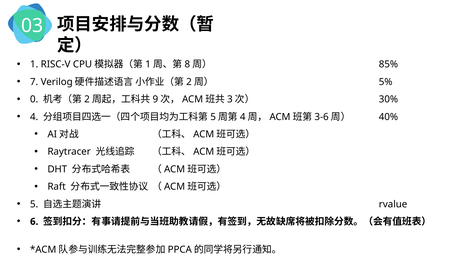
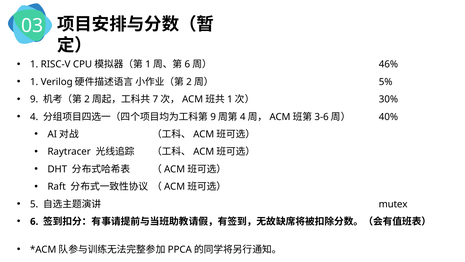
8: 8 -> 6 (187, 64)
85%: 85% -> 46% (388, 64)
7: 7 -> 1 (34, 82)
0: 0 -> 9 (34, 99)
9: 9 -> 7 (155, 99)
3: 3 -> 1 (230, 99)
5: 5 -> 9 (213, 117)
rvalue: rvalue -> mutex (393, 204)
